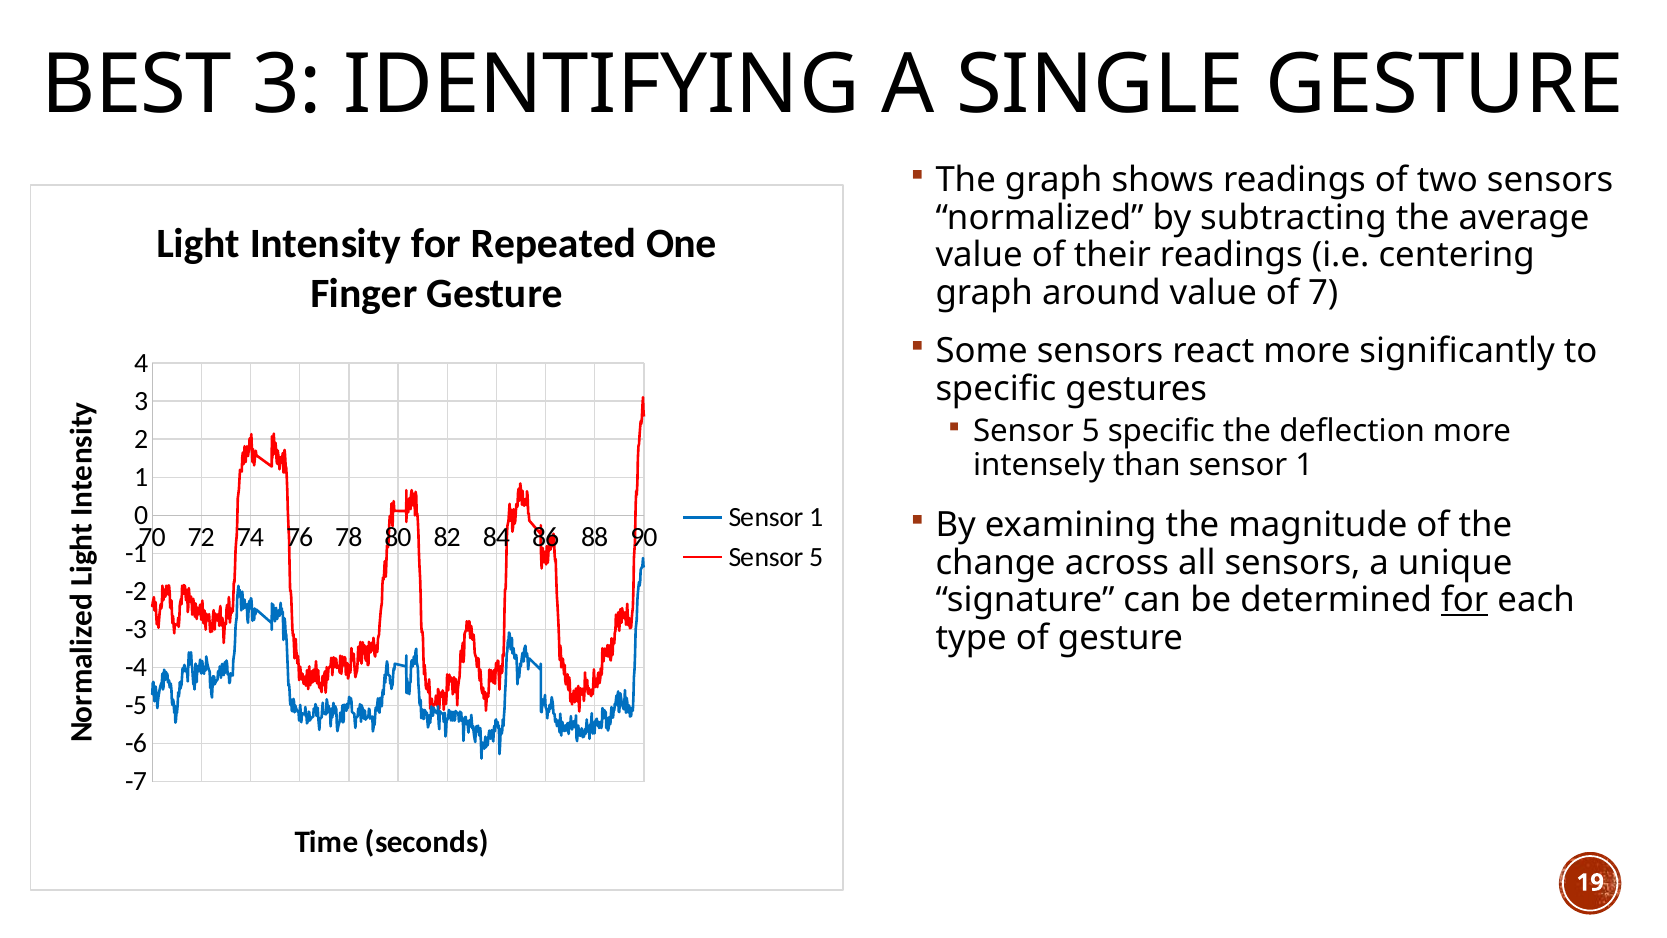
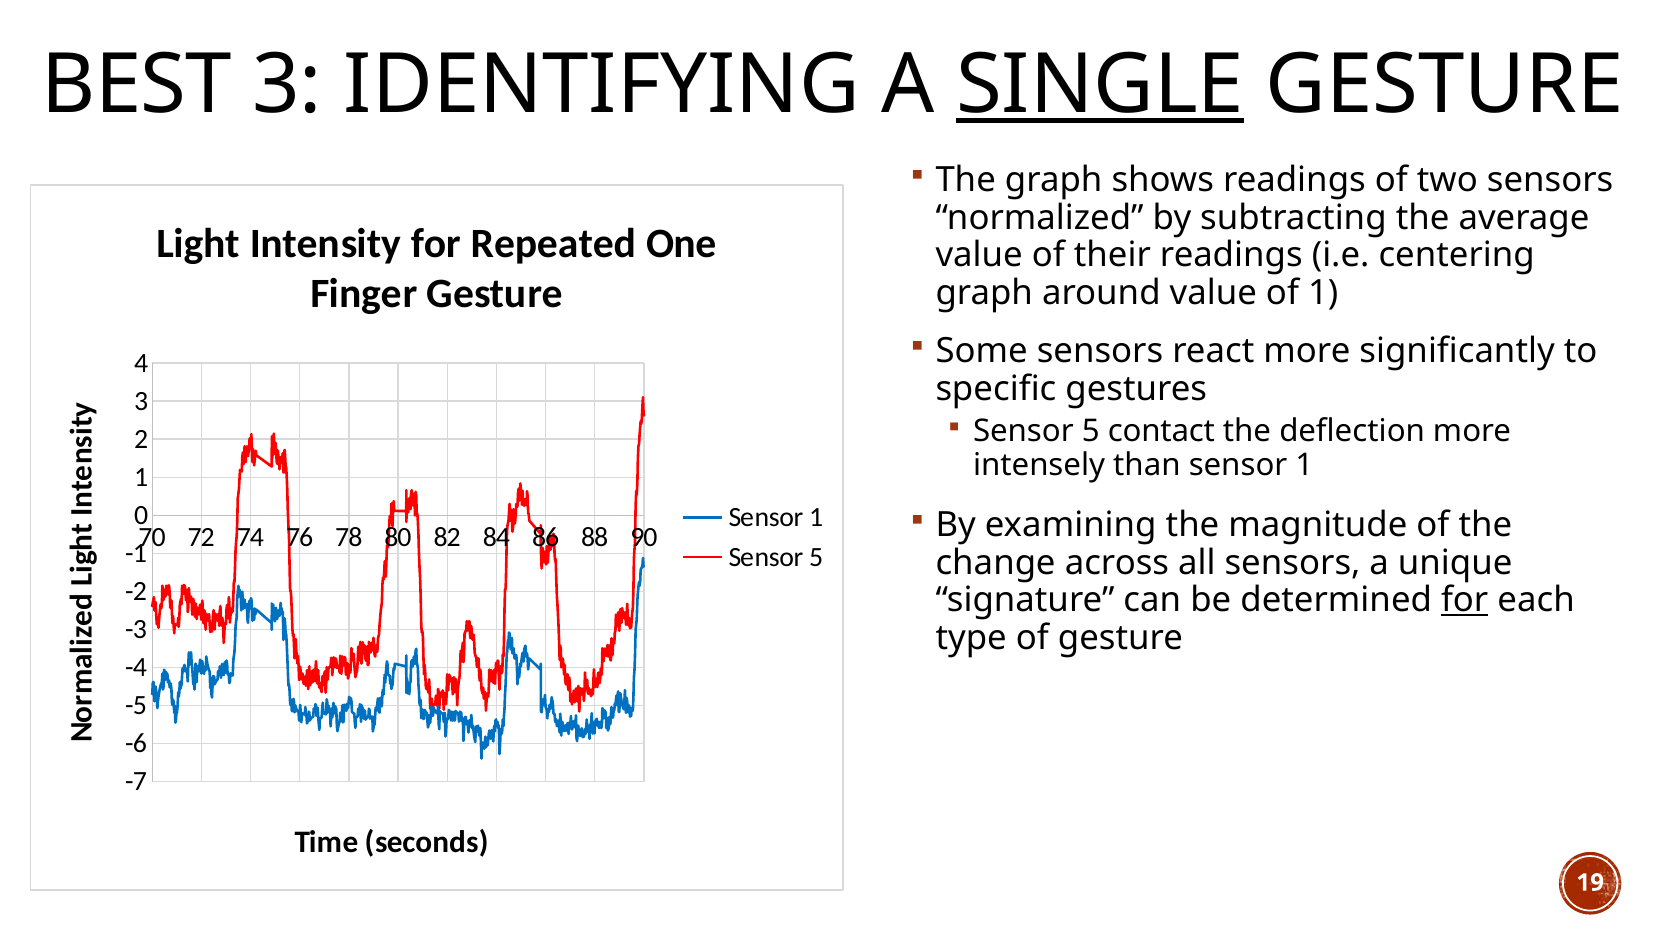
SINGLE underline: none -> present (1100, 85)
of 7: 7 -> 1 (1323, 293)
5 specific: specific -> contact (1161, 431)
